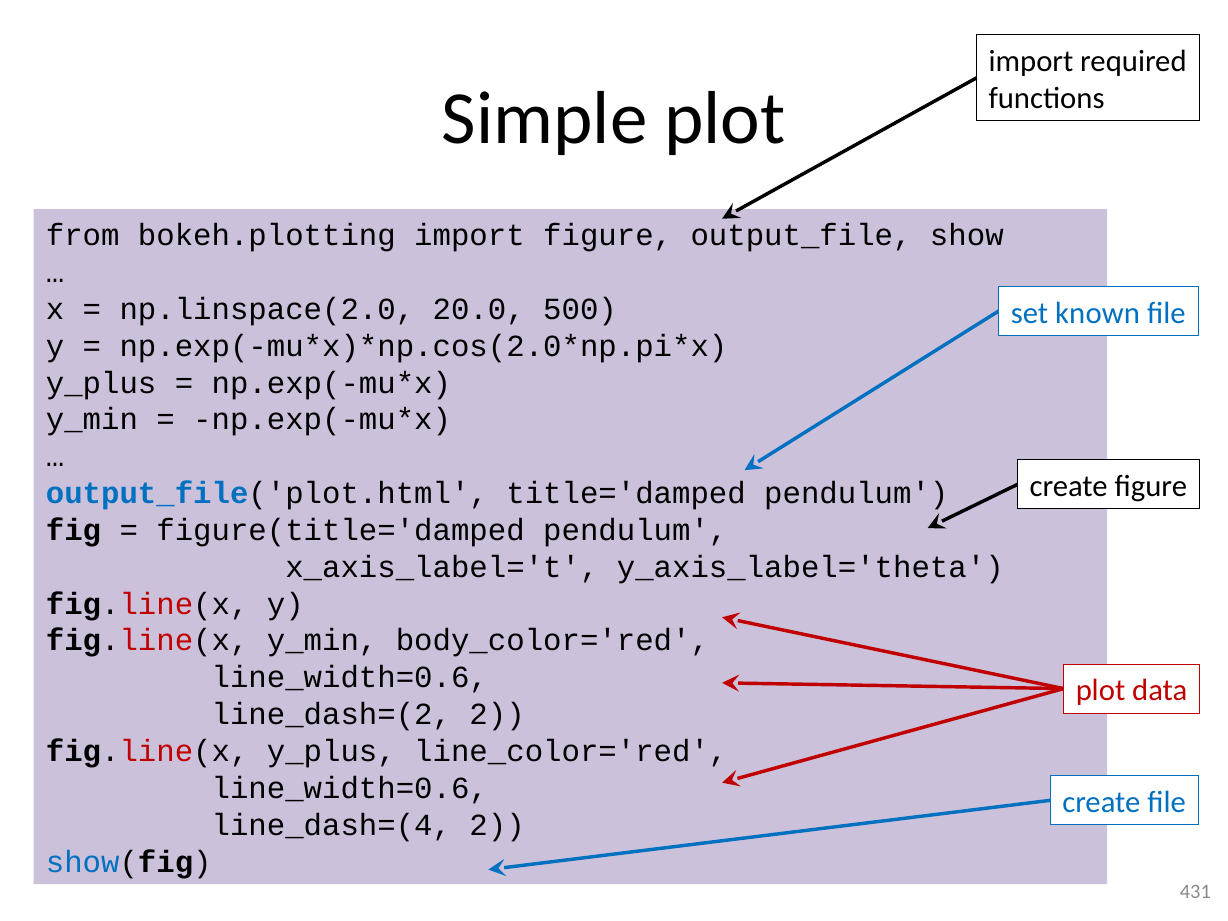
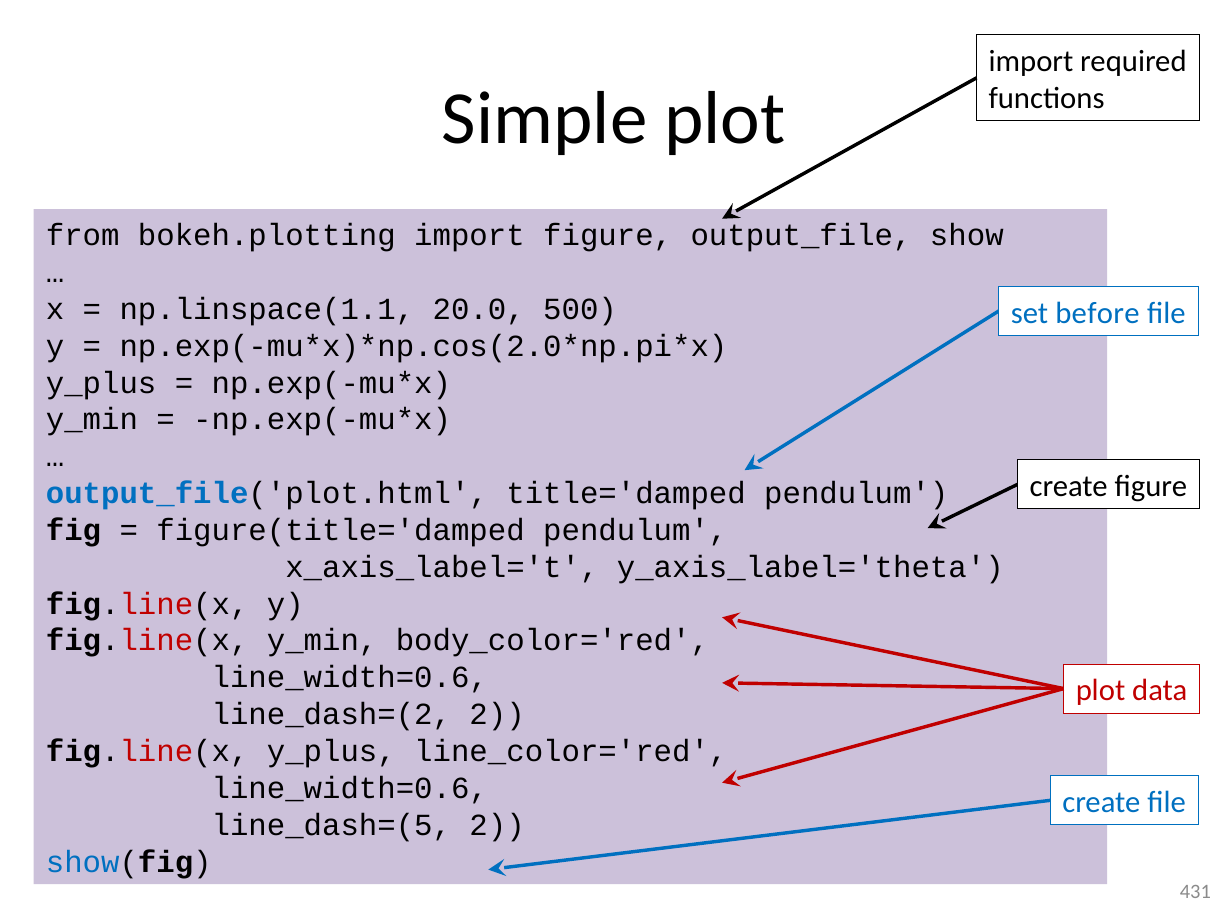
np.linspace(2.0: np.linspace(2.0 -> np.linspace(1.1 (267, 309)
known: known -> before (1098, 313)
line_dash=(4: line_dash=(4 -> line_dash=(5 (331, 825)
